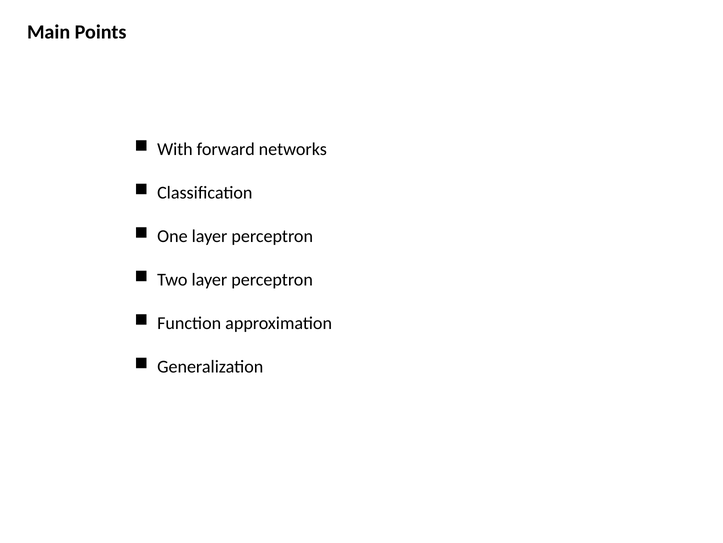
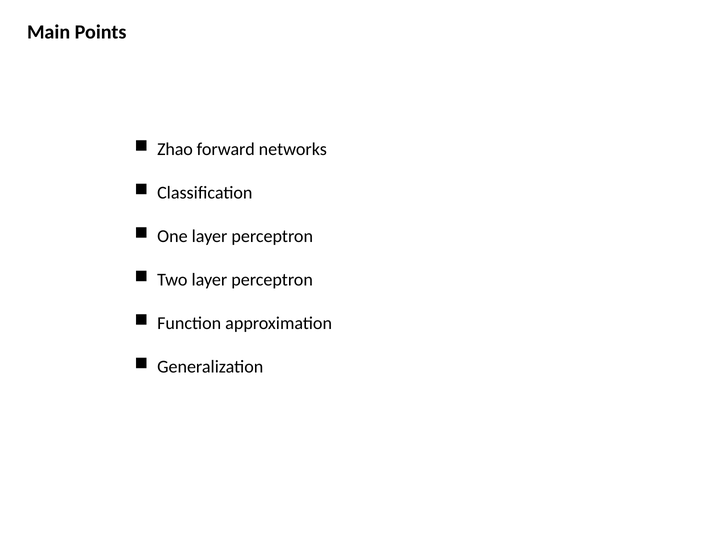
With: With -> Zhao (175, 149)
